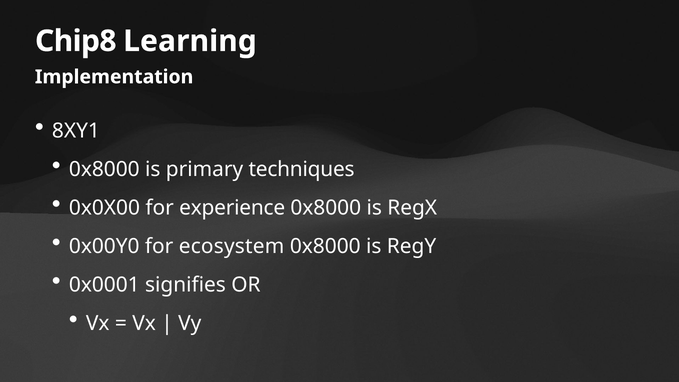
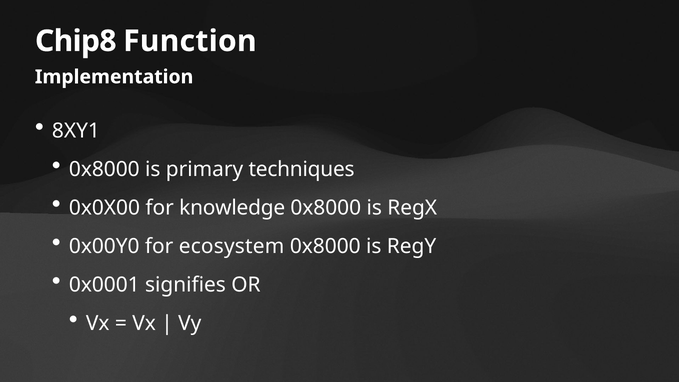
Learning: Learning -> Function (190, 41)
experience: experience -> knowledge (232, 208)
